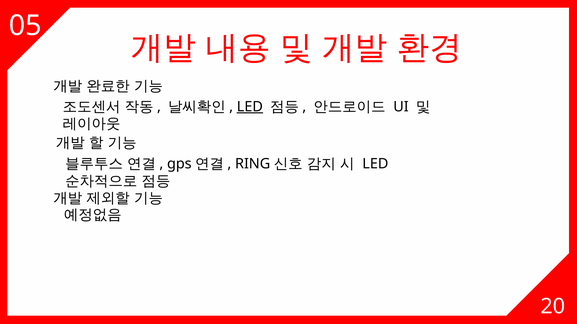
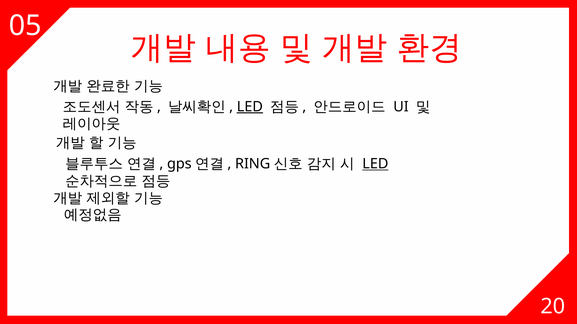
LED underline: none -> present (375, 164)
